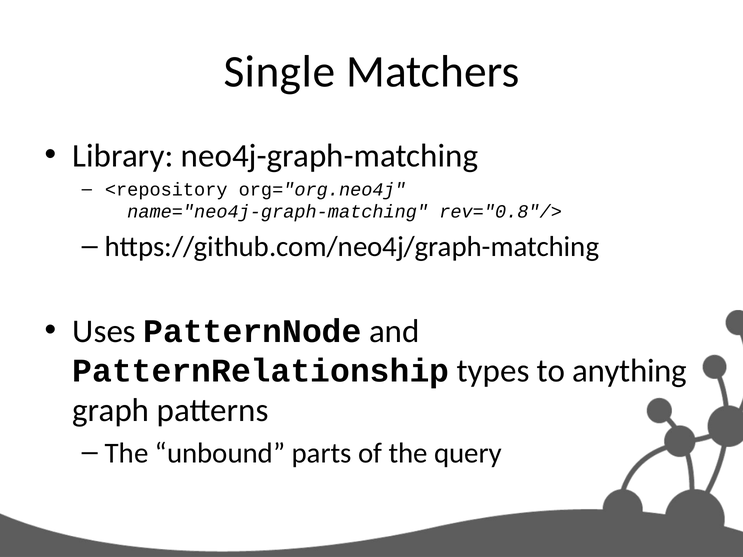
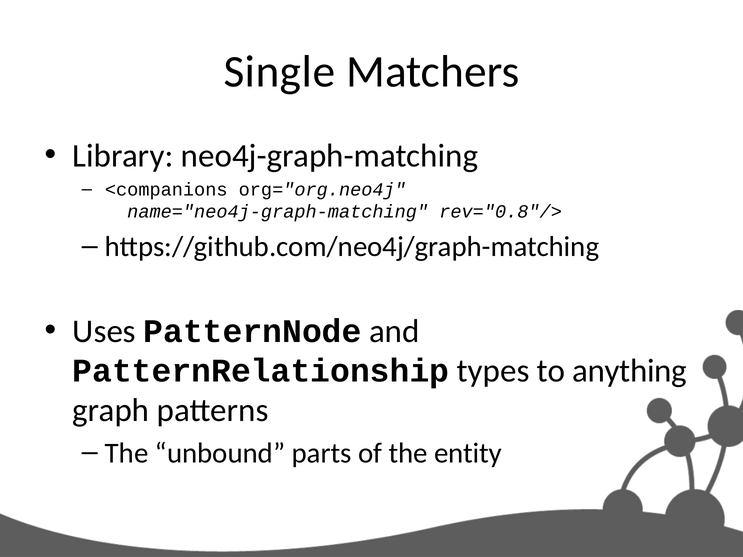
<repository: <repository -> <companions (166, 190)
query: query -> entity (468, 453)
